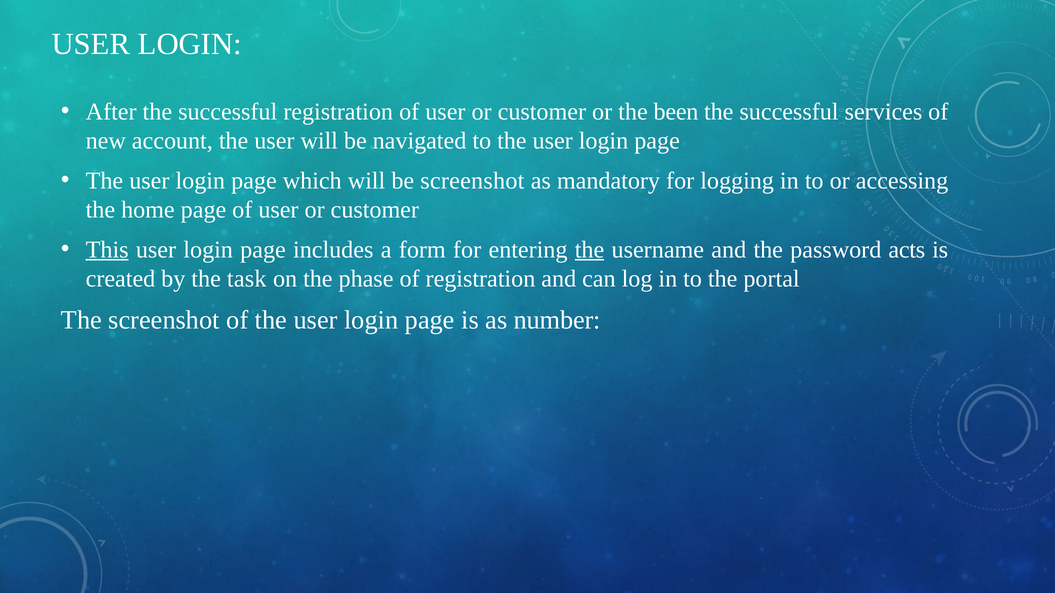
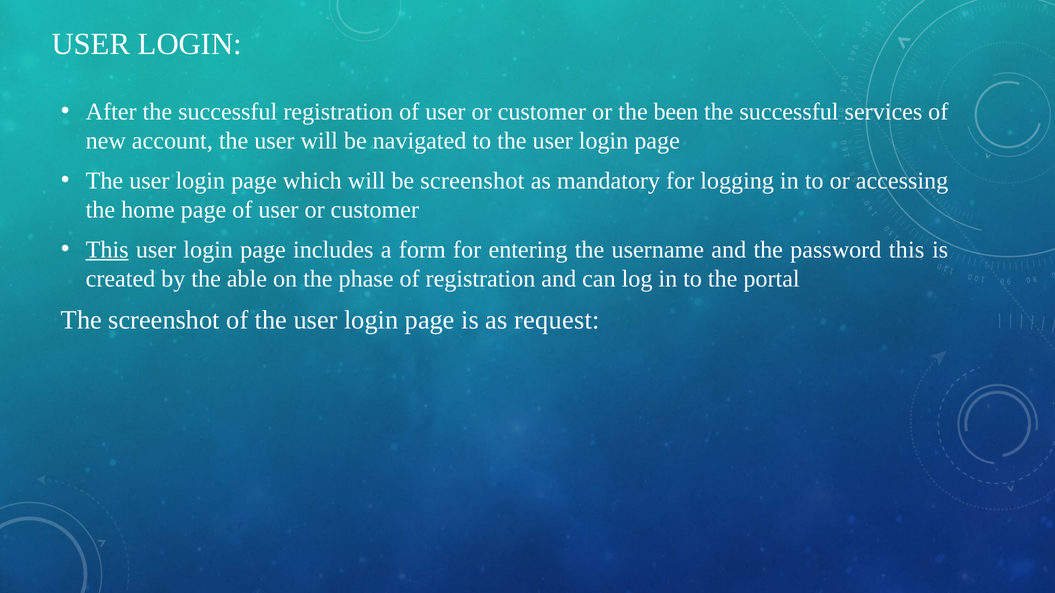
the underline: present -> none (590, 250)
password acts: acts -> this (907, 250)
task: task -> able (247, 279)
number: number -> request (557, 320)
